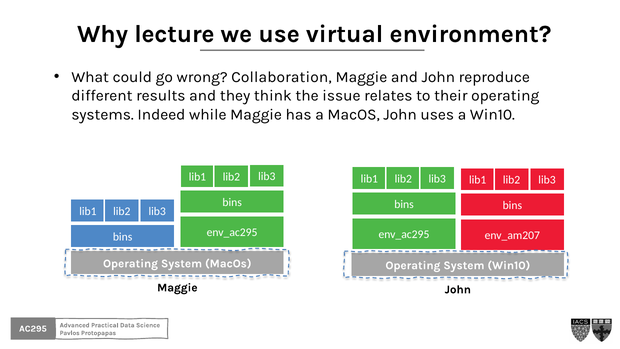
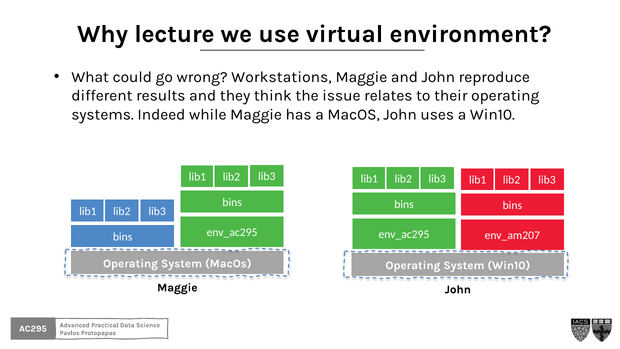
Collaboration: Collaboration -> Workstations (282, 77)
